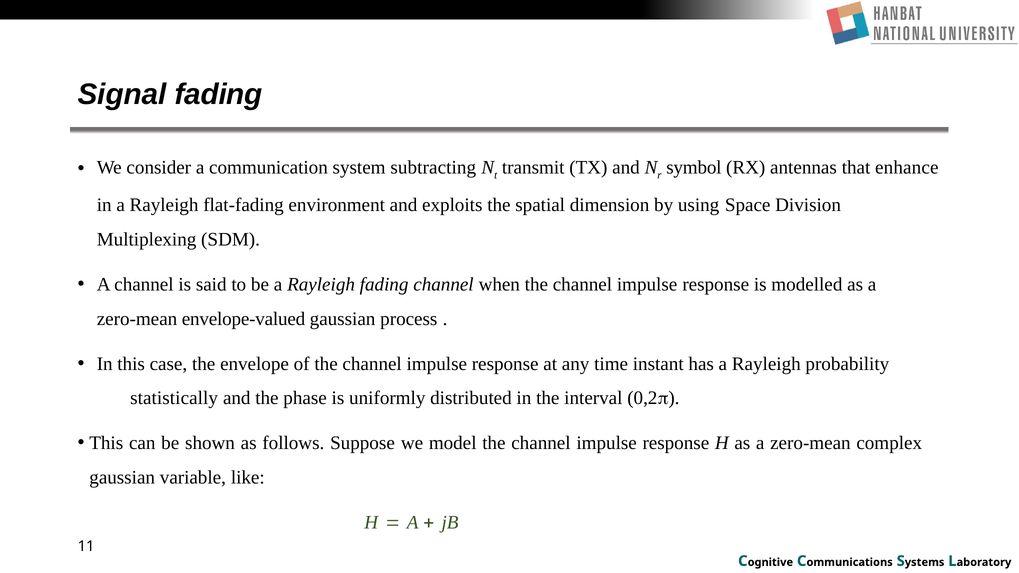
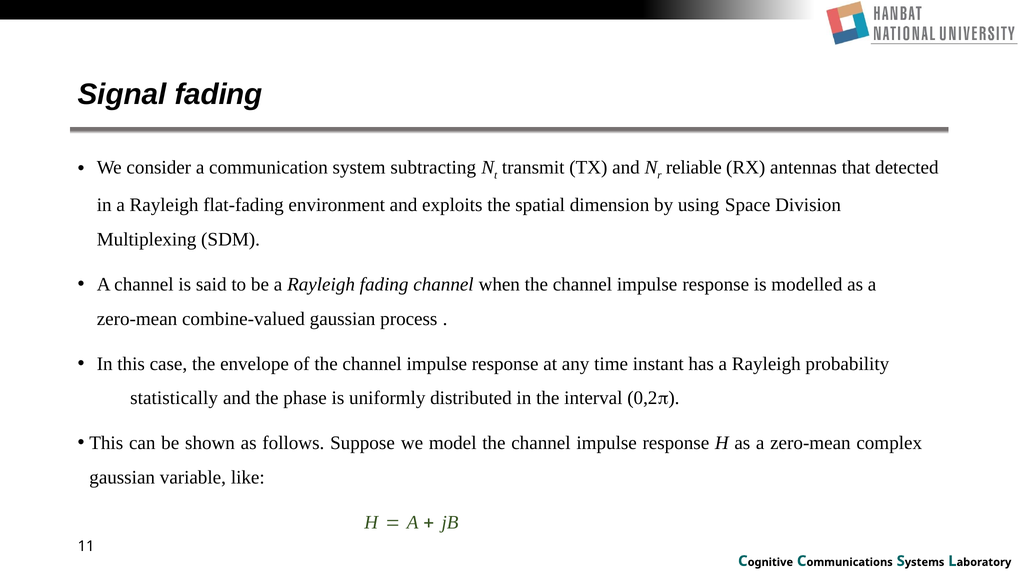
symbol: symbol -> reliable (694, 168)
enhance: enhance -> detected (907, 168)
envelope-valued: envelope-valued -> combine-valued (243, 319)
